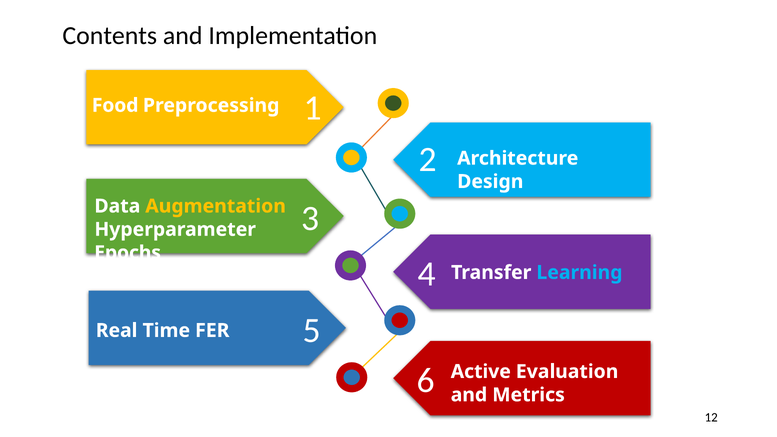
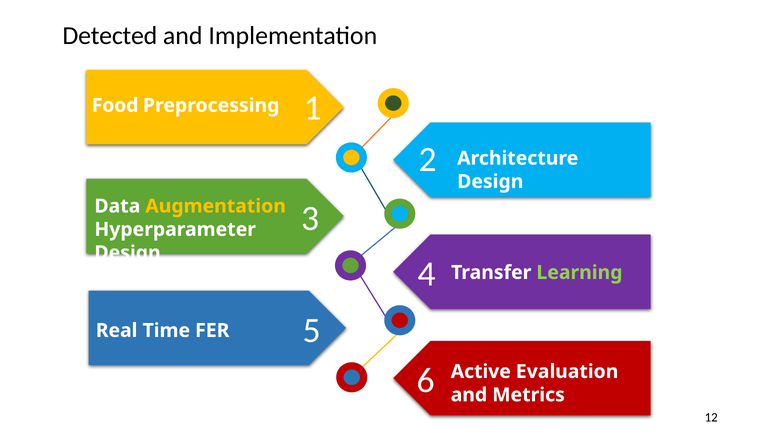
Contents: Contents -> Detected (110, 36)
Epochs: Epochs -> Design (128, 253)
Learning colour: light blue -> light green (579, 273)
